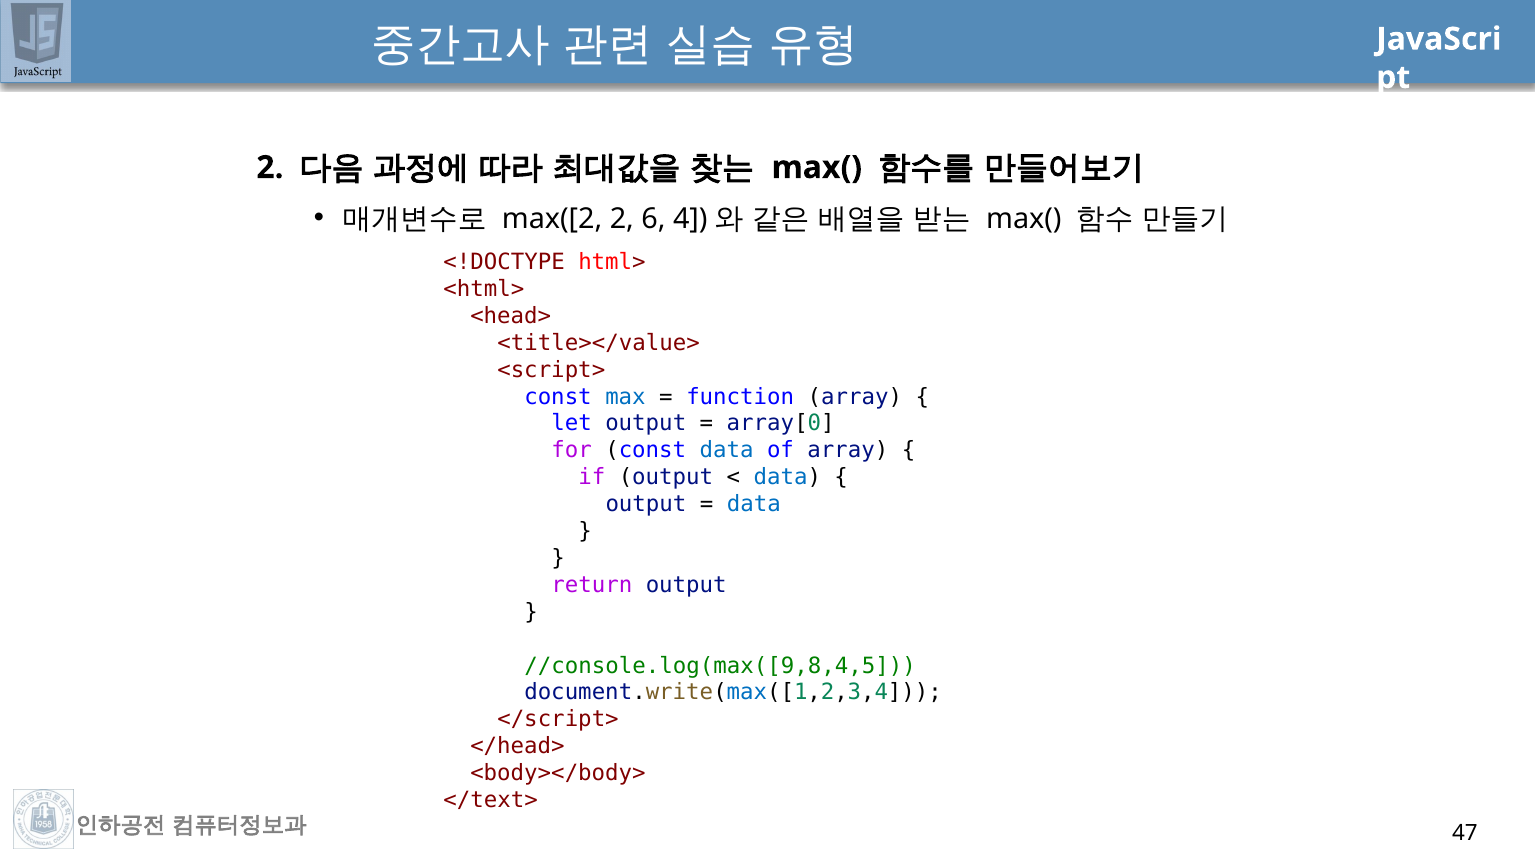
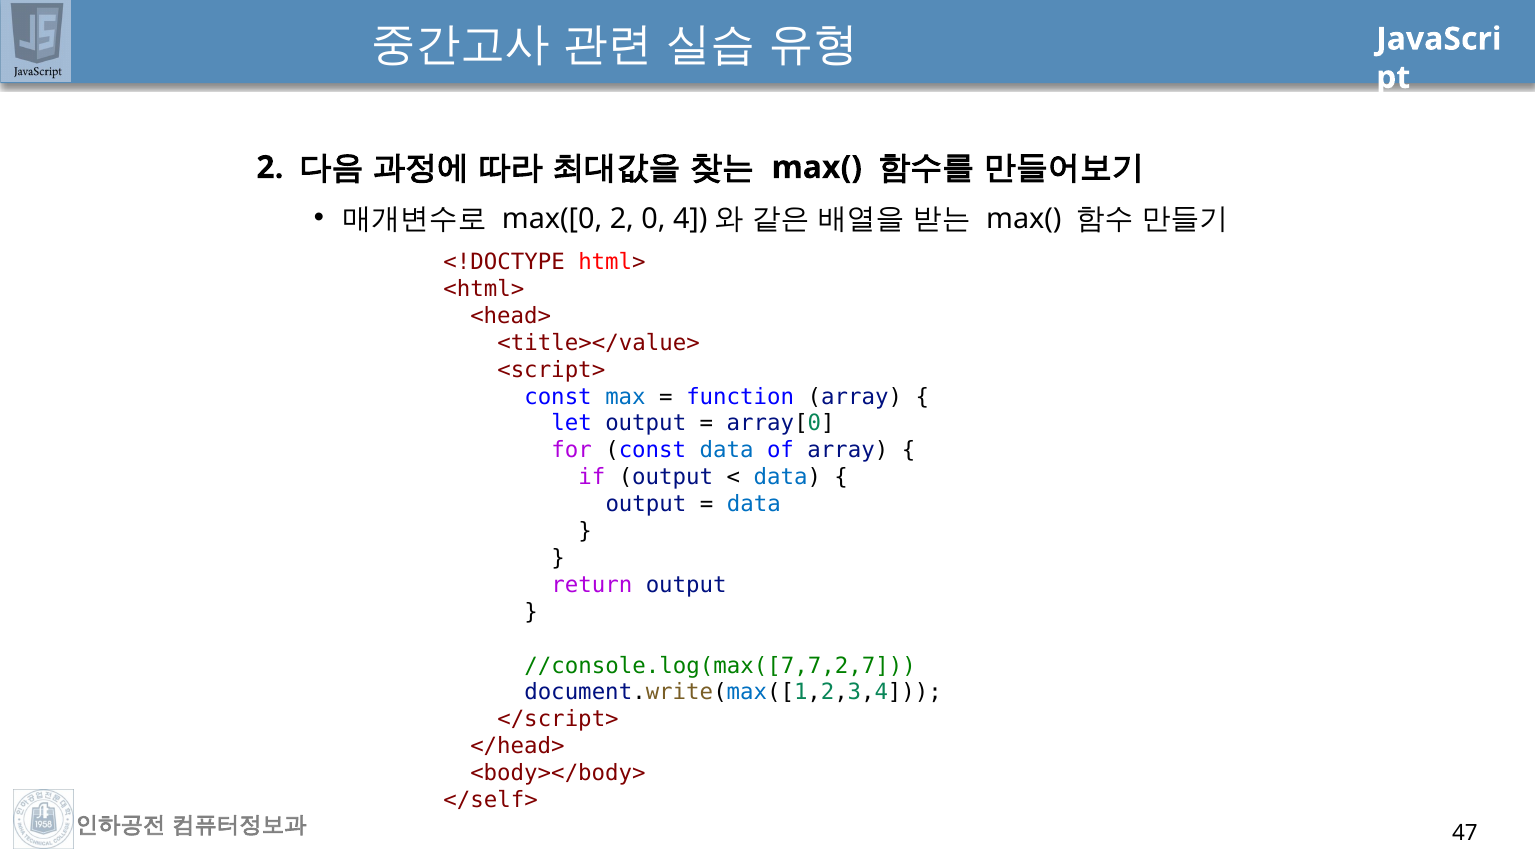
max([2: max([2 -> max([0 (552, 218)
6: 6 -> 0 (654, 218)
//console.log(max([9,8,4,5: //console.log(max([9,8,4,5 -> //console.log(max([7,7,2,7 (720, 665)
</text>: </text> -> </self> (491, 800)
